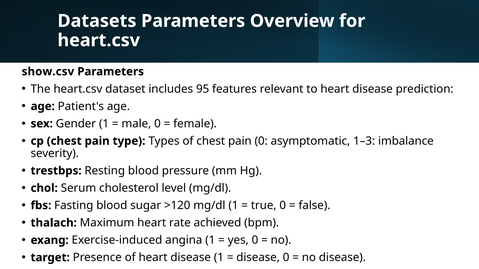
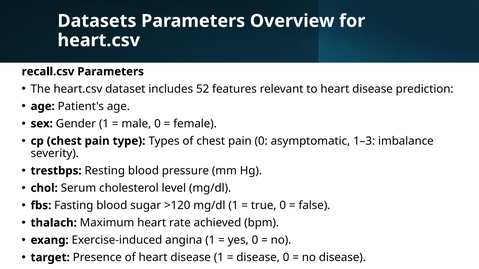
show.csv: show.csv -> recall.csv (48, 72)
95: 95 -> 52 (203, 89)
